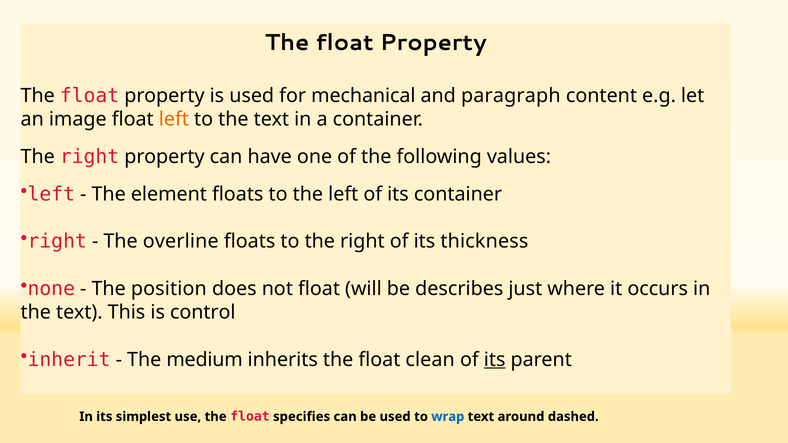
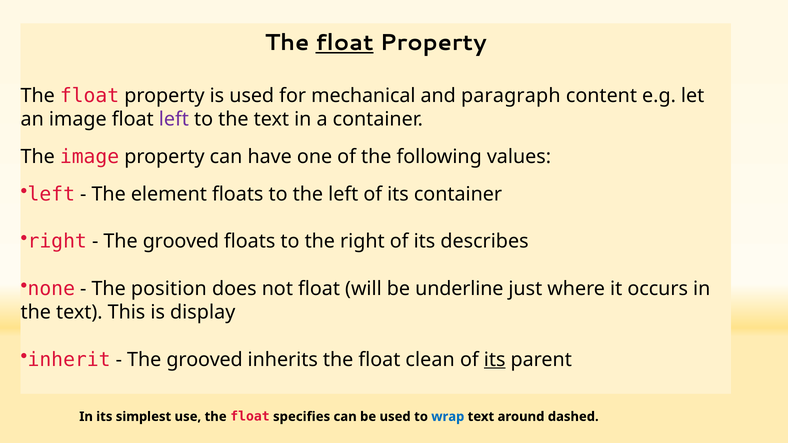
float underline: none -> present (345, 43)
left colour: orange -> purple (174, 119)
right: right -> image (90, 157)
overline: overline -> grooved (181, 242)
thickness: thickness -> describes (484, 242)
describes: describes -> underline (459, 289)
control: control -> display (203, 313)
medium: medium -> grooved (205, 360)
